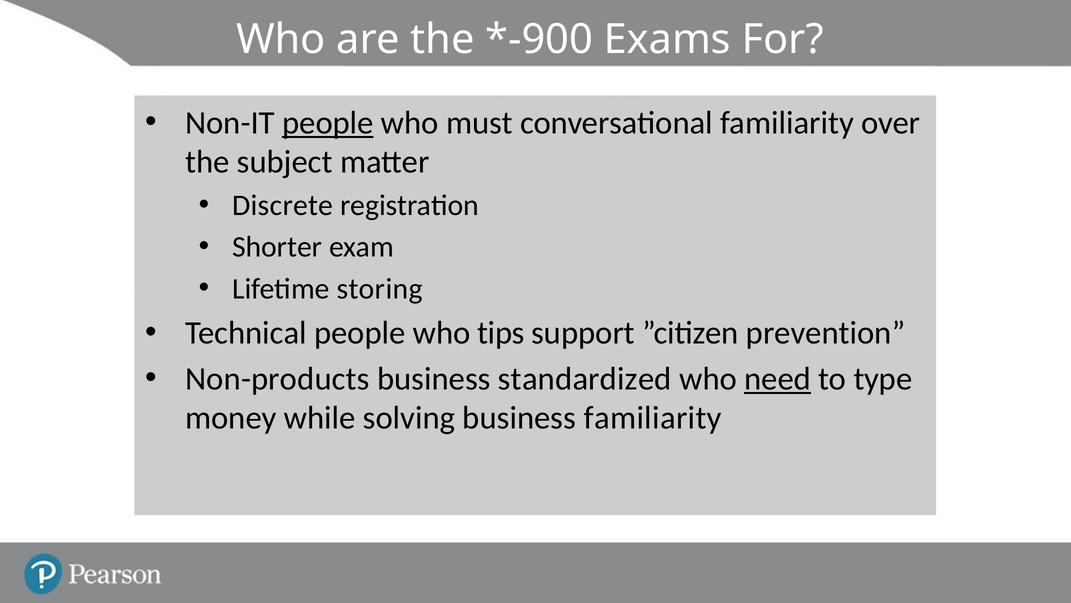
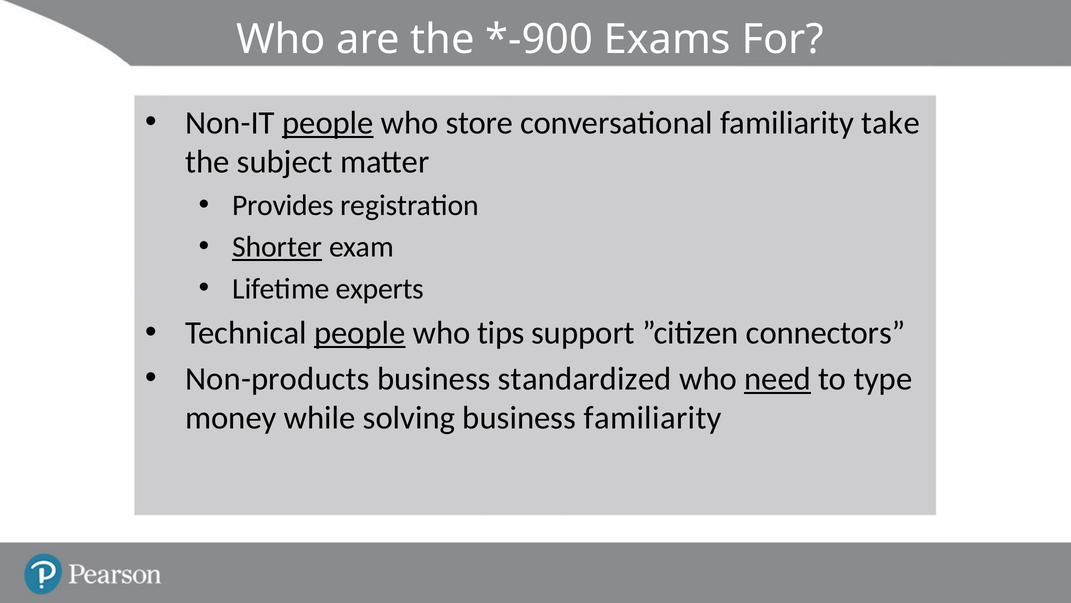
must: must -> store (480, 123)
over: over -> take (891, 123)
Discrete: Discrete -> Provides (283, 205)
Shorter underline: none -> present (277, 247)
storing: storing -> experts (380, 288)
people underline: none -> present (360, 333)
prevention: prevention -> connectors (826, 333)
